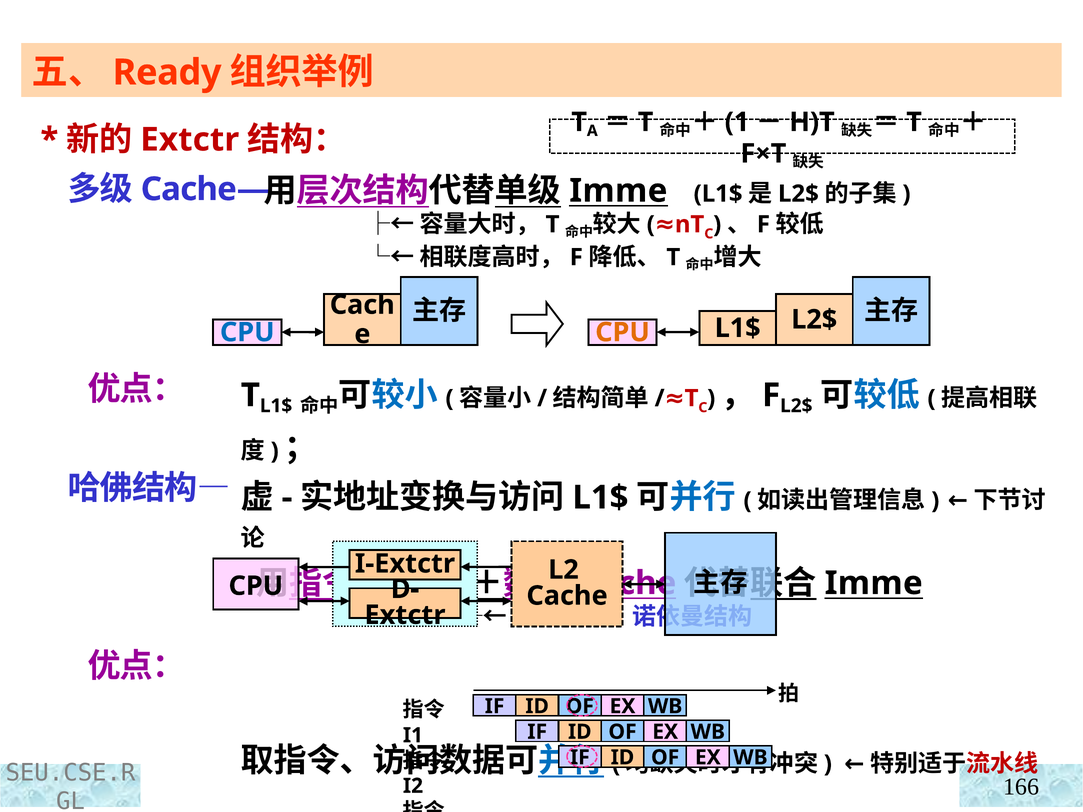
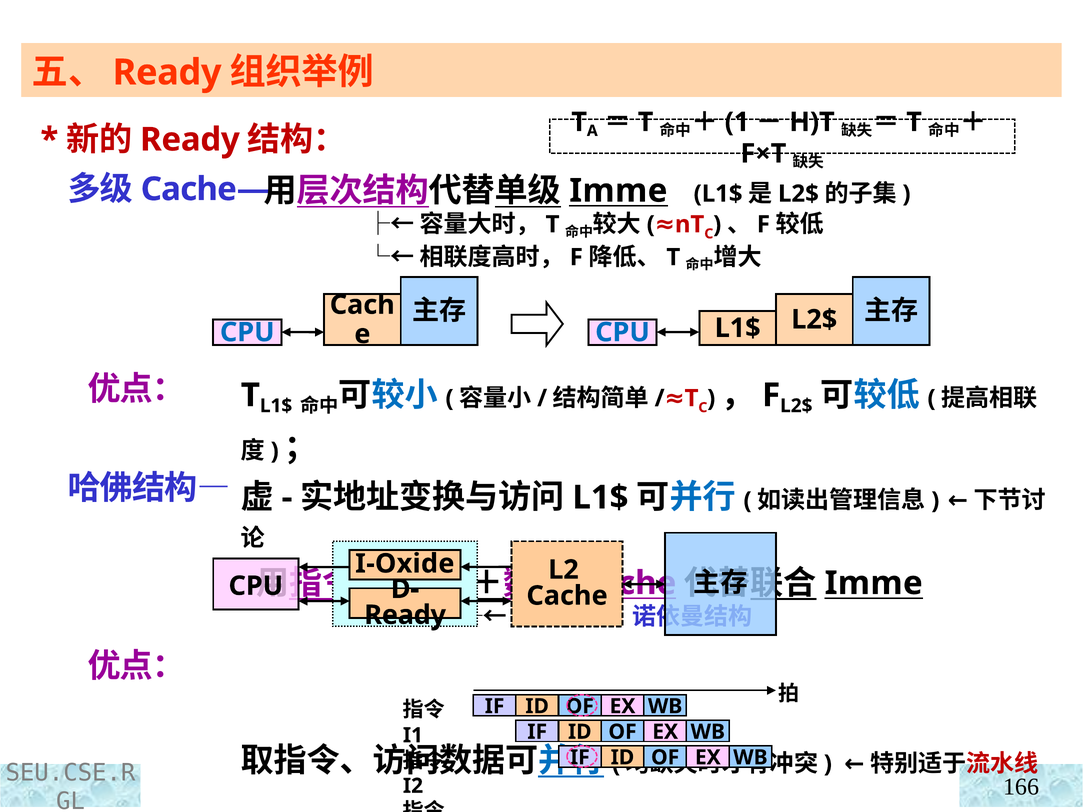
Extctr: Extctr -> Ready (190, 140)
CPU colour: orange -> blue (623, 332)
I-Extctr: I-Extctr -> I-Oxide (405, 564)
Extctr: Extctr -> Ready (405, 615)
